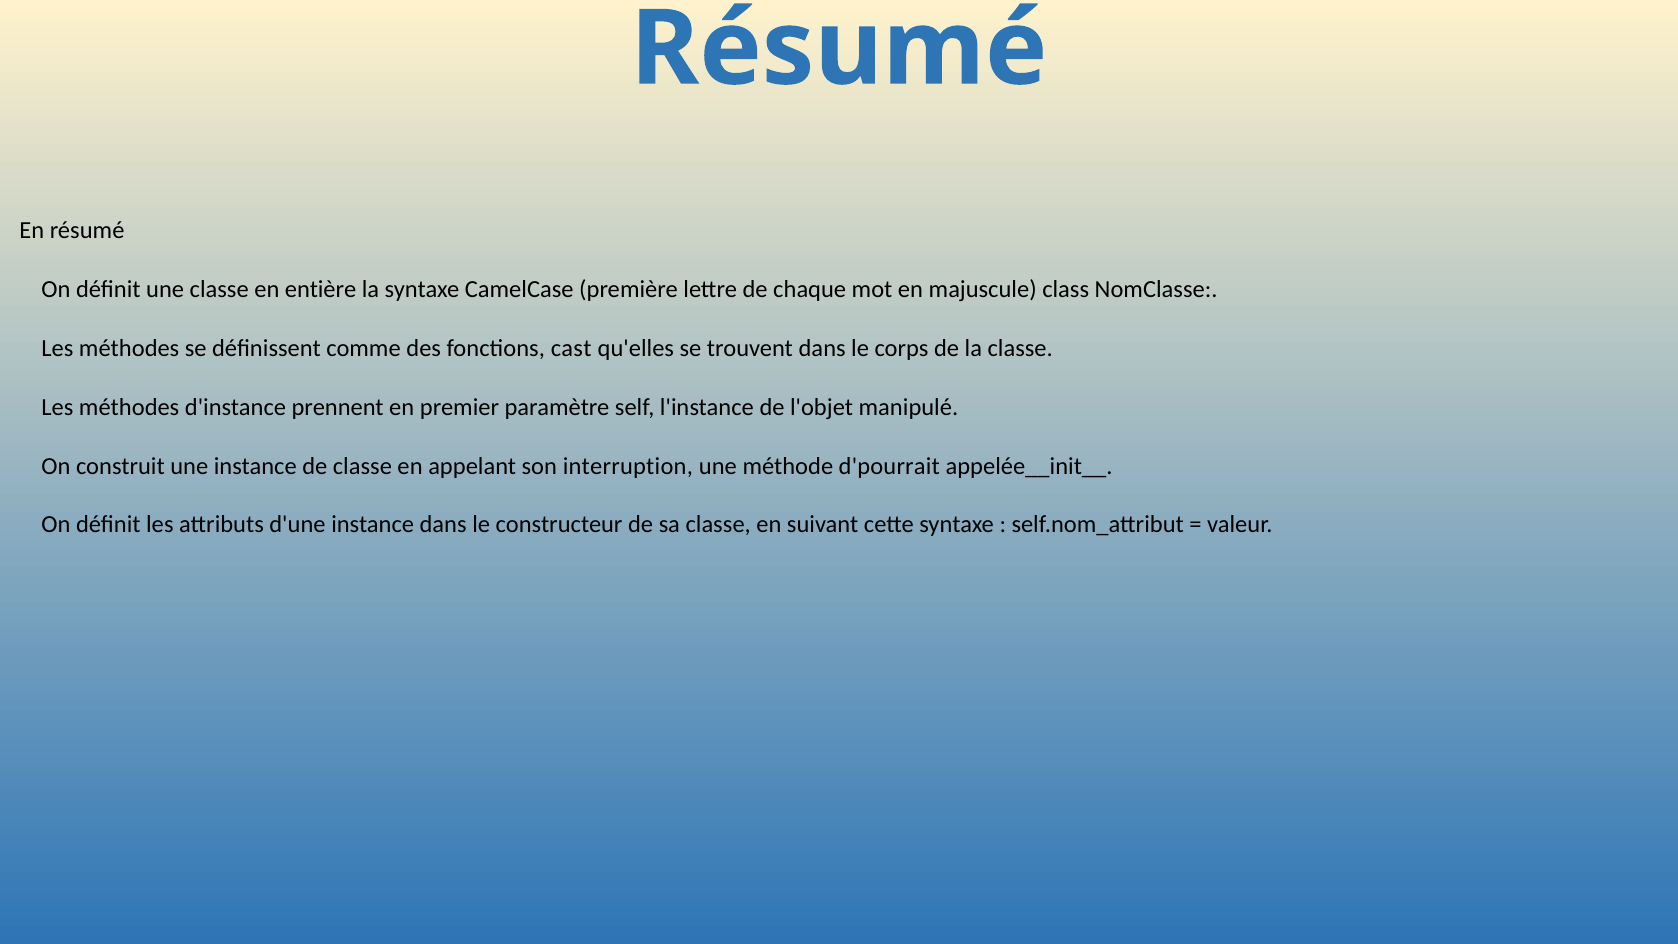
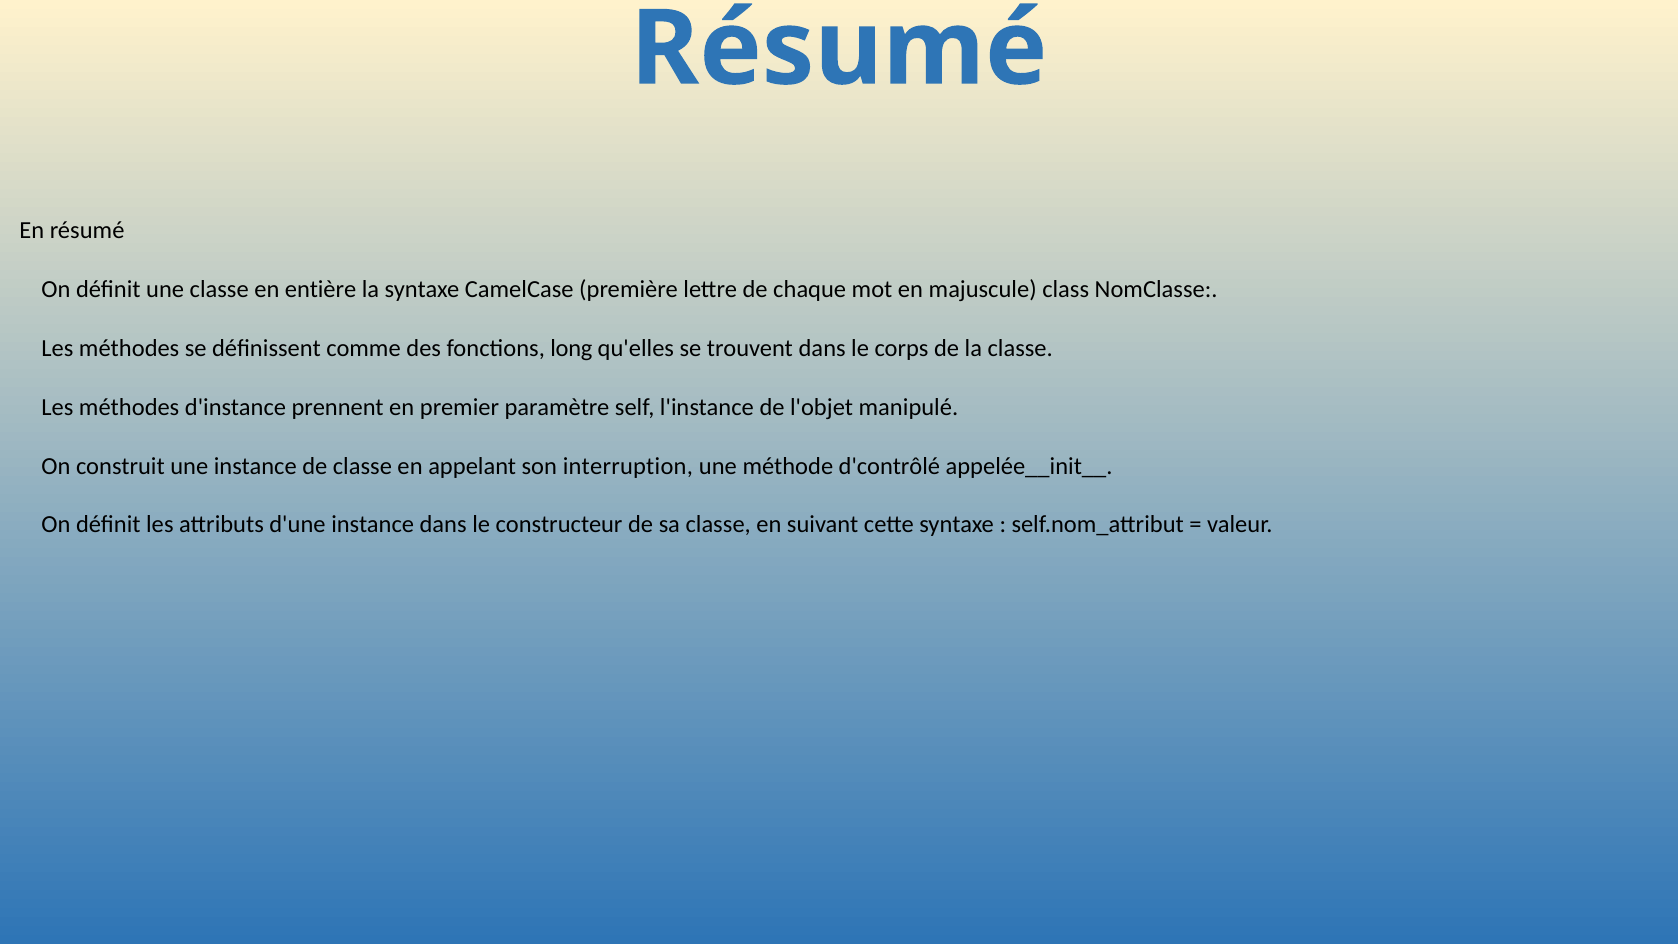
cast: cast -> long (571, 348)
d'pourrait: d'pourrait -> d'contrôlé (889, 466)
